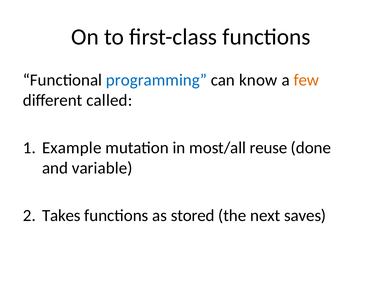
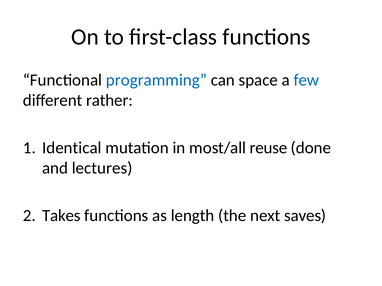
know: know -> space (258, 80)
few colour: orange -> blue (306, 80)
called: called -> rather (109, 101)
Example: Example -> Identical (72, 148)
variable: variable -> lectures (102, 168)
stored: stored -> length (193, 216)
